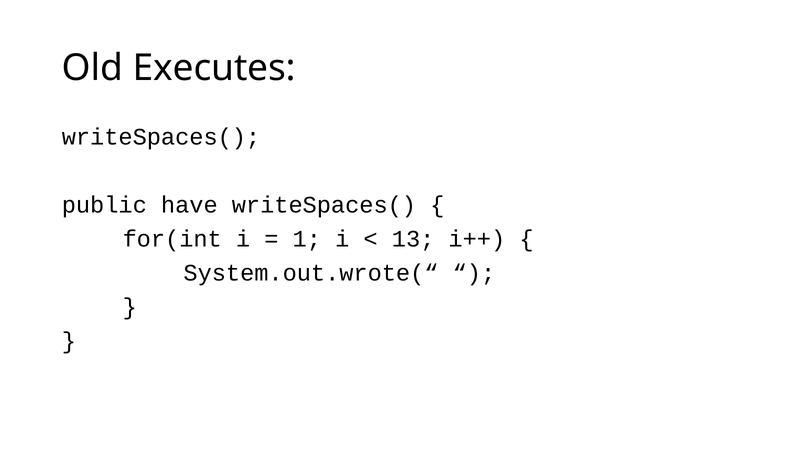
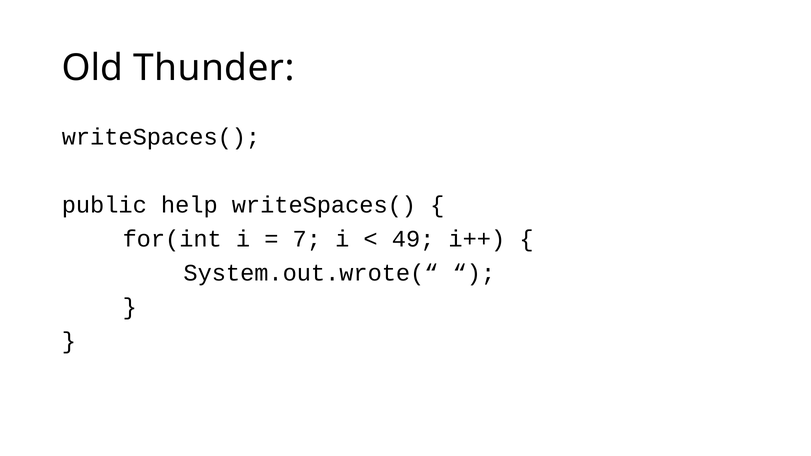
Executes: Executes -> Thunder (214, 68)
have: have -> help (189, 205)
1: 1 -> 7 (307, 239)
13: 13 -> 49 (413, 239)
